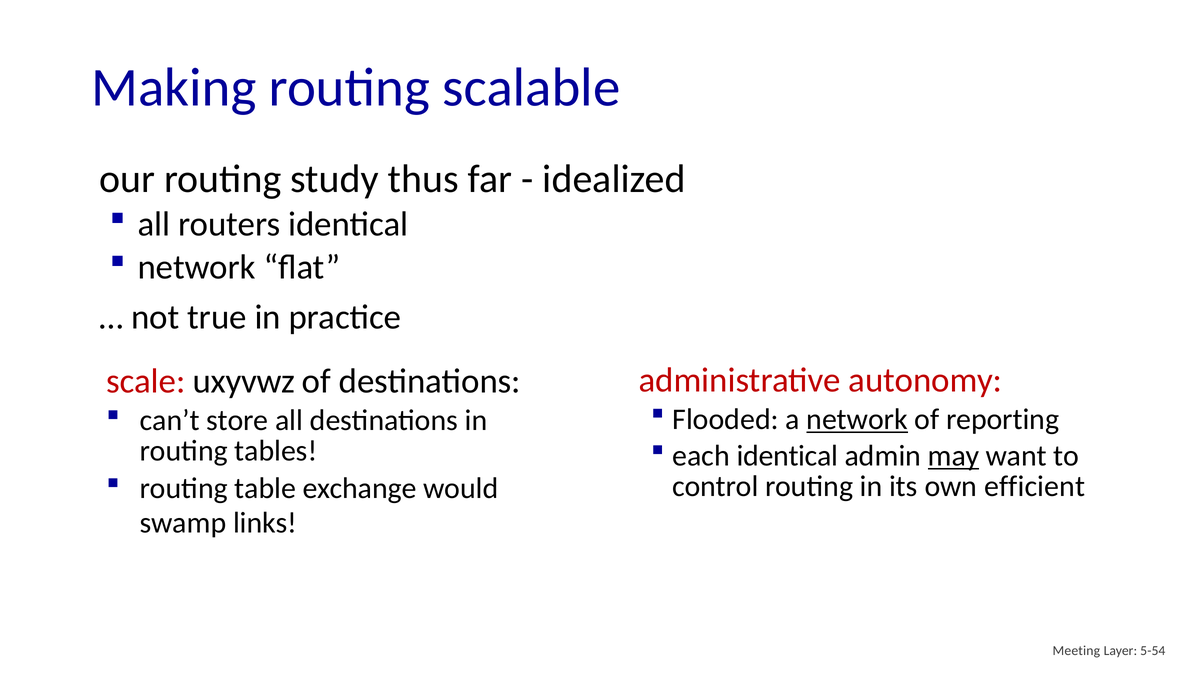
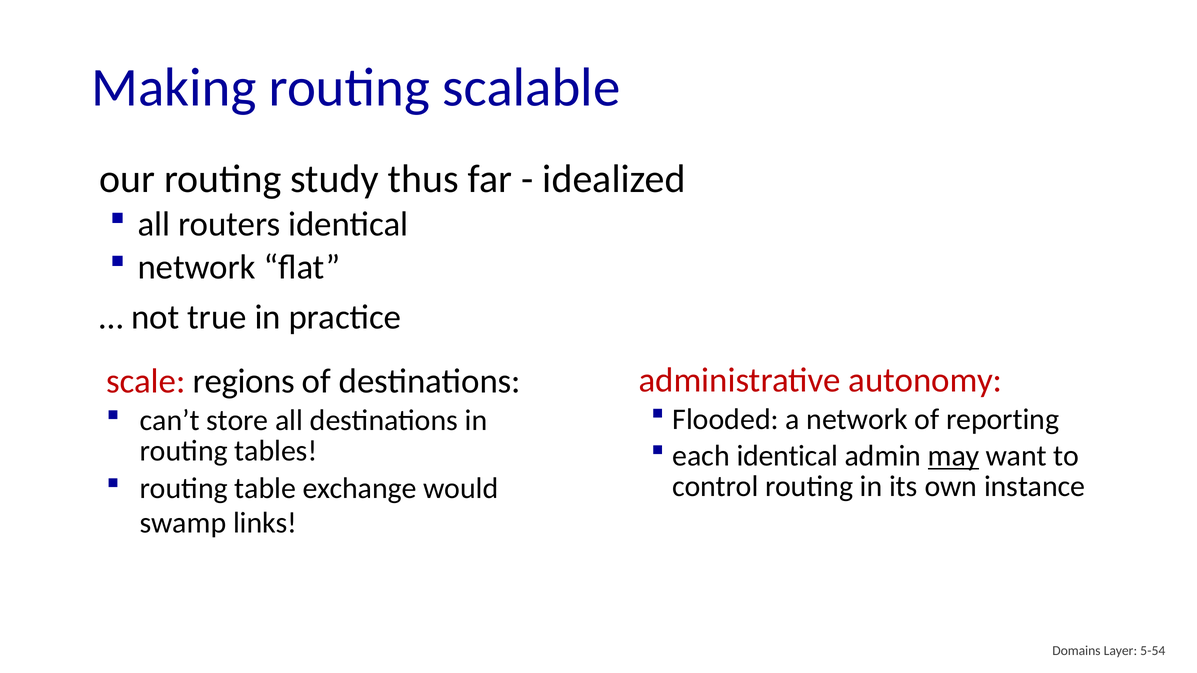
uxyvwz: uxyvwz -> regions (244, 381)
network underline: present -> none (857, 419)
efficient: efficient -> instance (1035, 487)
Meeting: Meeting -> Domains (1076, 651)
